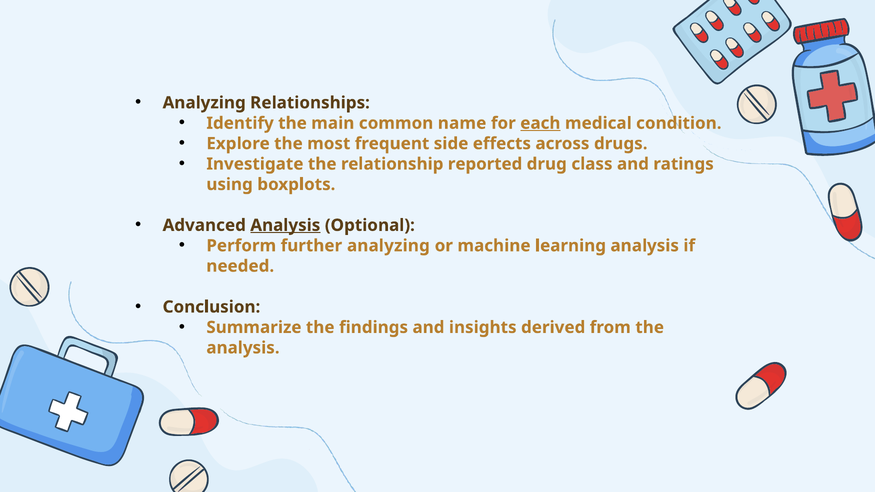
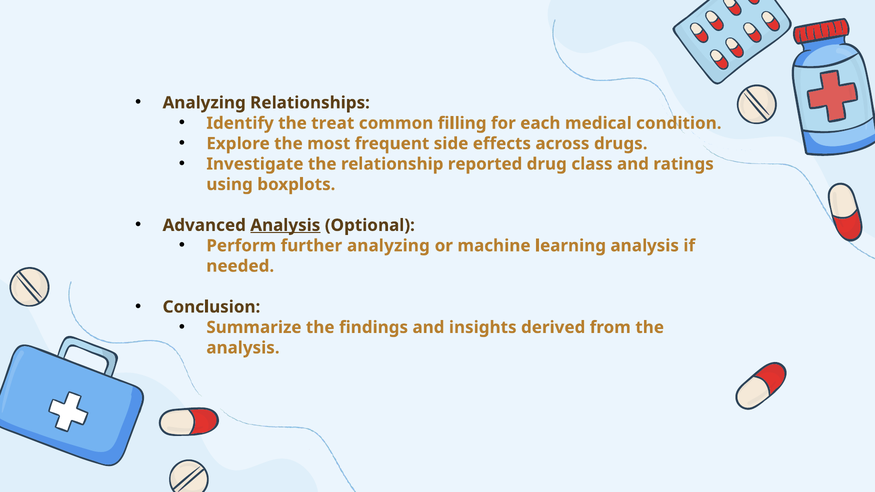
main: main -> treat (333, 123)
name: name -> filling (462, 123)
each underline: present -> none (540, 123)
